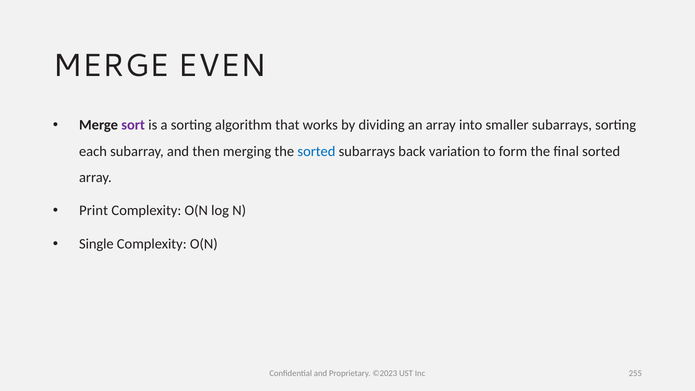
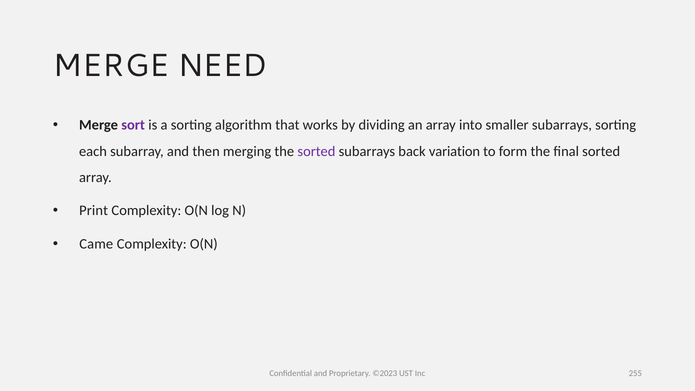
EVEN: EVEN -> NEED (222, 66)
sorted colour: blue -> purple (316, 151)
Single: Single -> Came (96, 244)
